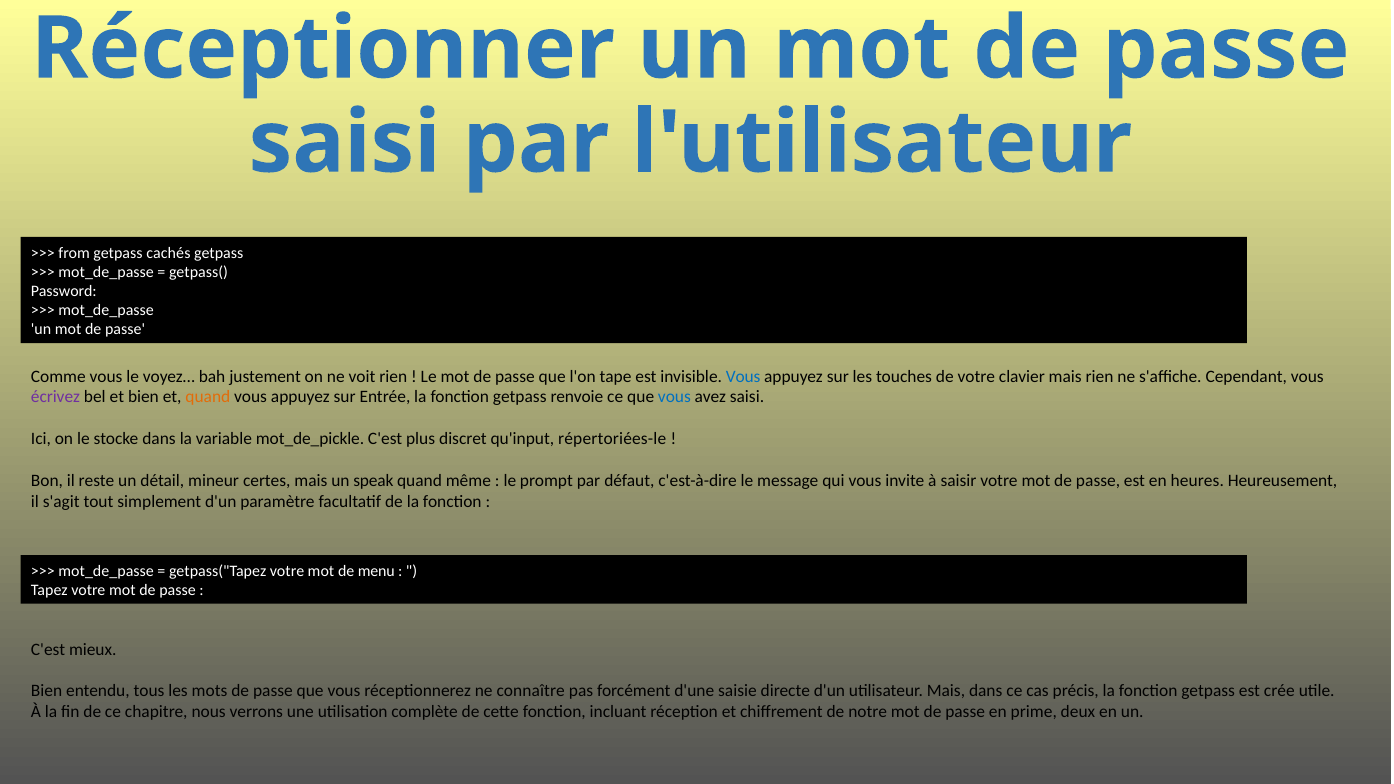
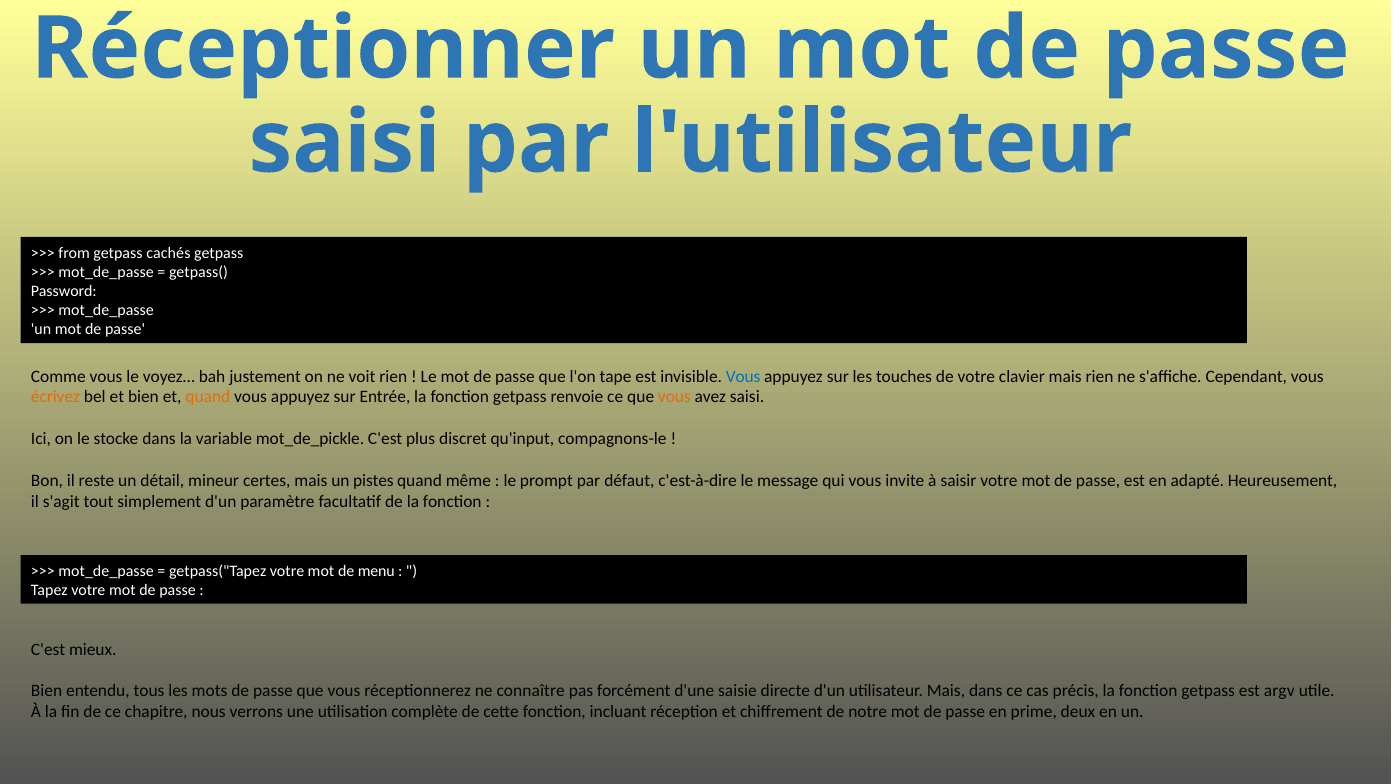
écrivez colour: purple -> orange (55, 397)
vous colour: blue -> orange (674, 397)
répertoriées-le: répertoriées-le -> compagnons-le (612, 439)
speak: speak -> pistes (373, 481)
heures: heures -> adapté (1197, 481)
crée: crée -> argv (1279, 691)
